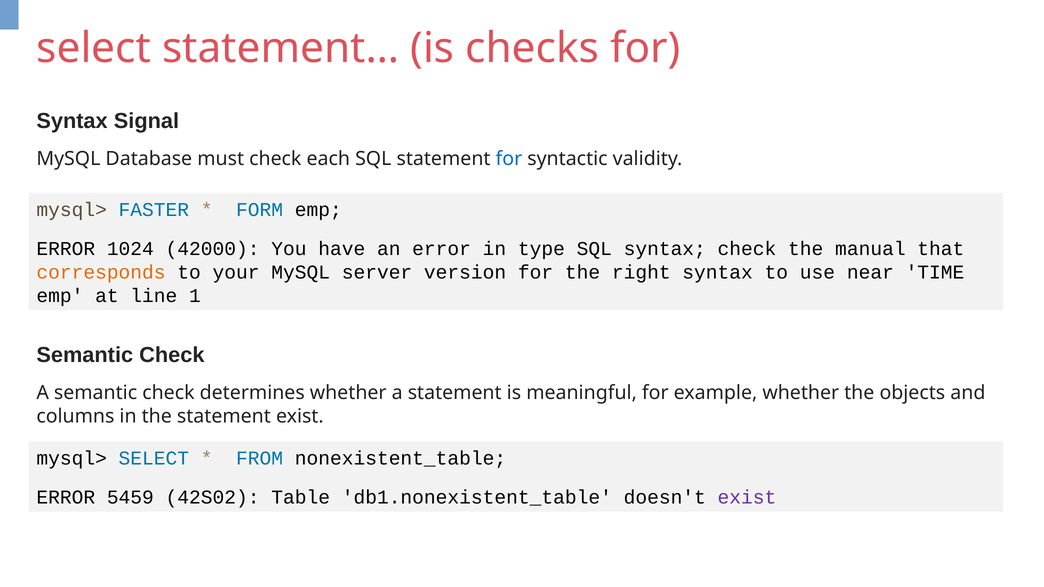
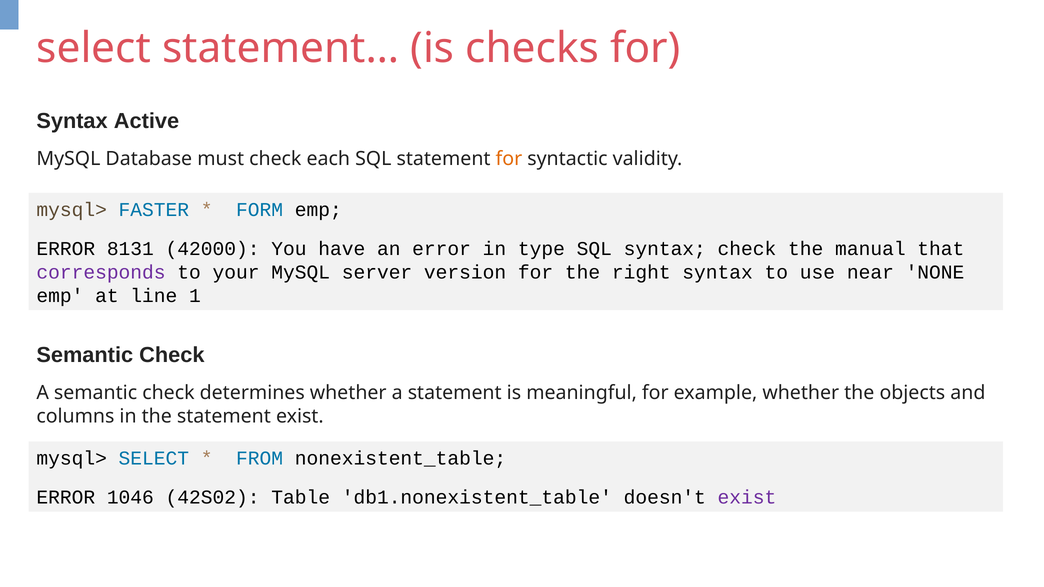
Signal: Signal -> Active (146, 121)
for colour: blue -> orange (509, 159)
1024: 1024 -> 8131 (130, 249)
corresponds colour: orange -> purple (101, 272)
TIME: TIME -> NONE (935, 272)
5459: 5459 -> 1046 (130, 498)
